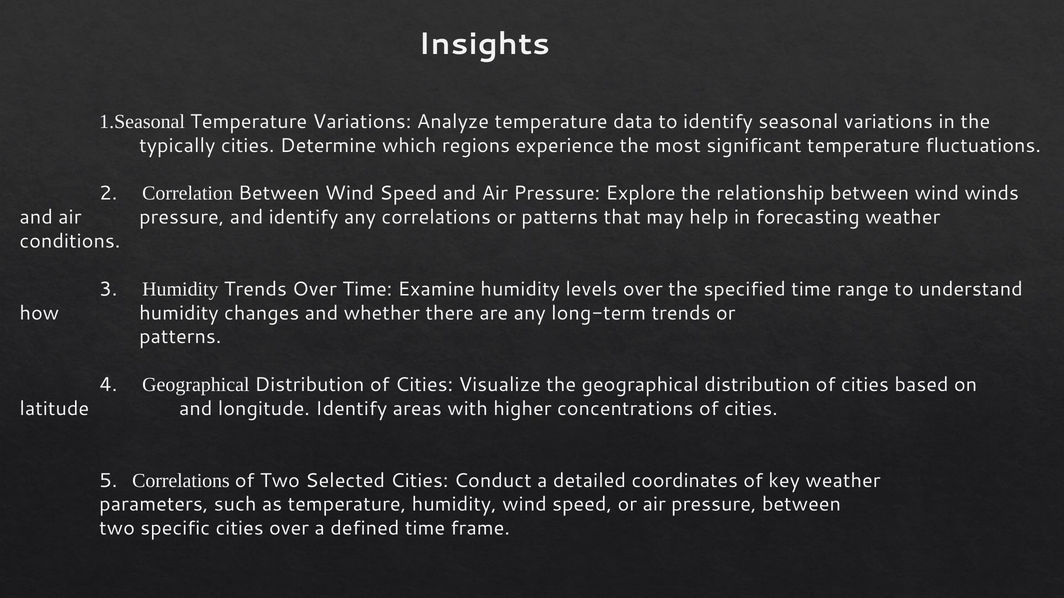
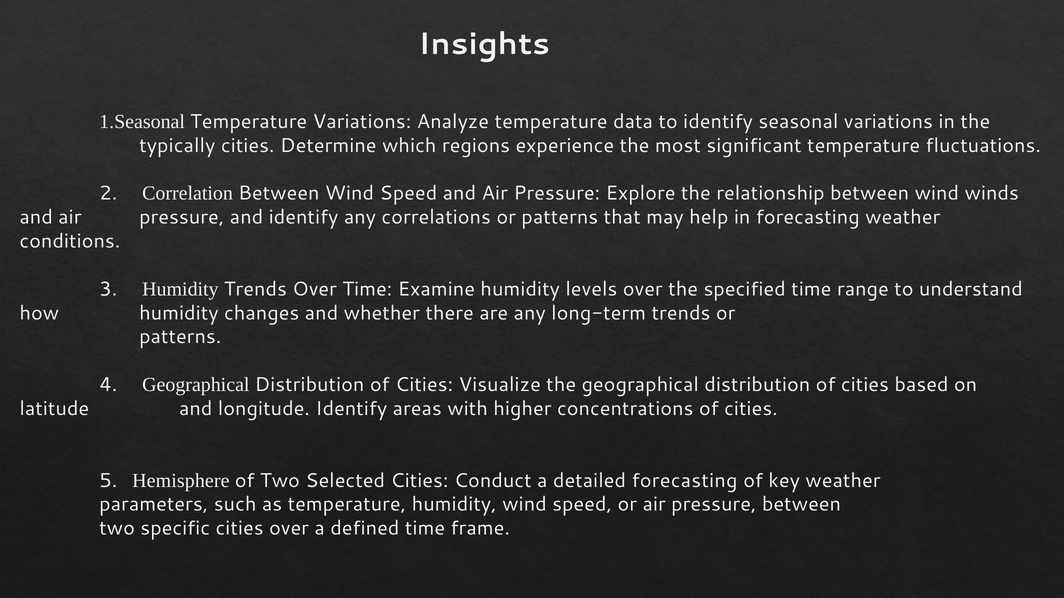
5 Correlations: Correlations -> Hemisphere (181, 481)
detailed coordinates: coordinates -> forecasting (685, 481)
